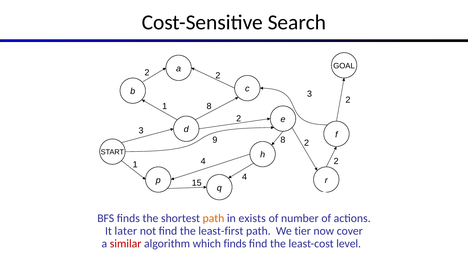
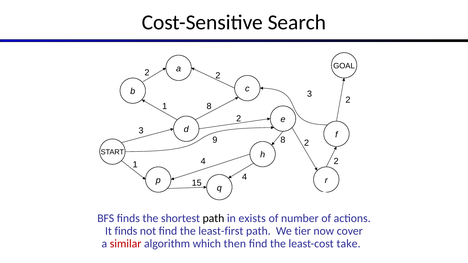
path colour: orange -> black (213, 219)
It later: later -> finds (126, 231)
which finds: finds -> then (235, 244)
level: level -> take (349, 244)
